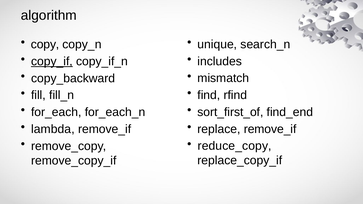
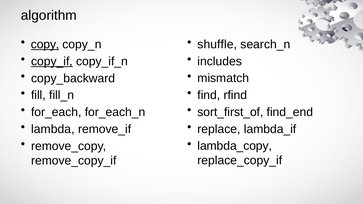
copy underline: none -> present (45, 44)
unique: unique -> shuffle (217, 44)
replace remove_if: remove_if -> lambda_if (270, 129)
reduce_copy: reduce_copy -> lambda_copy (235, 146)
